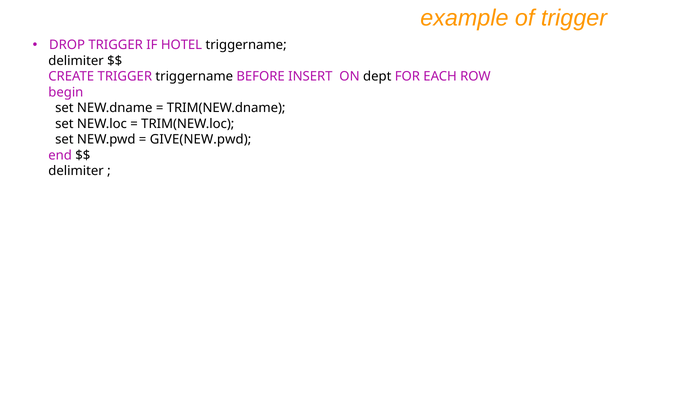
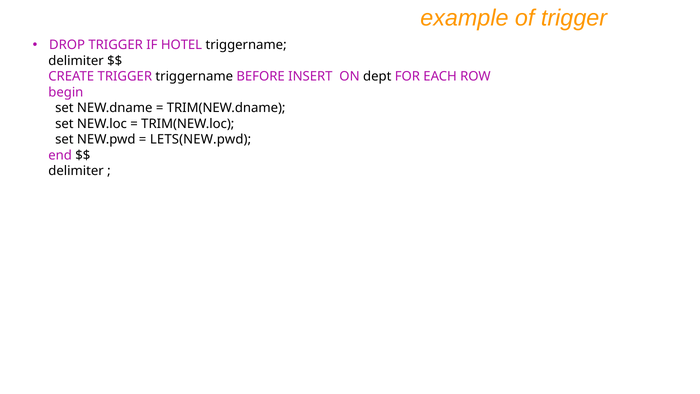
GIVE(NEW.pwd: GIVE(NEW.pwd -> LETS(NEW.pwd (201, 139)
